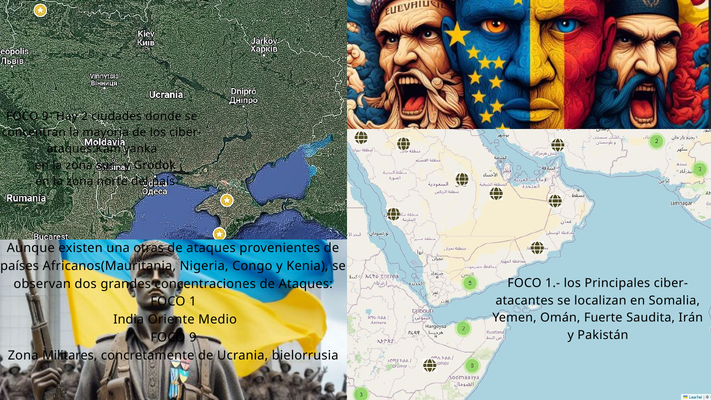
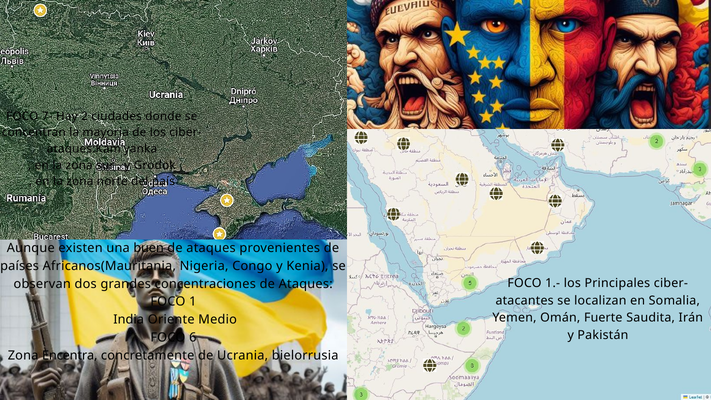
9-: 9- -> 7- (47, 116)
otras: otras -> buen (149, 248)
9: 9 -> 6 (193, 337)
Militares: Militares -> Encentra (70, 355)
